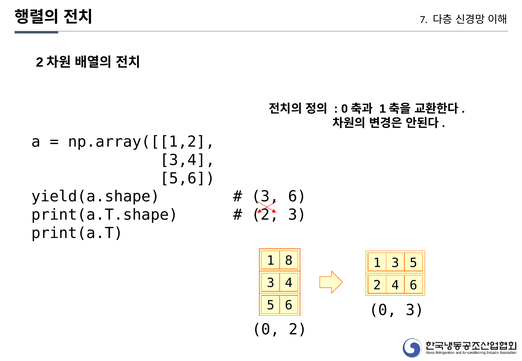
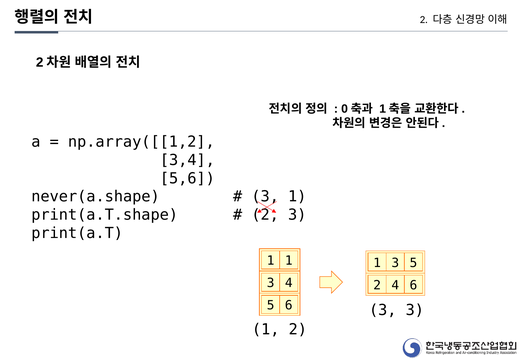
7: 7 -> 2 (424, 20)
yield(a.shape: yield(a.shape -> never(a.shape (96, 197)
3 6: 6 -> 1 (297, 197)
1 8: 8 -> 1 (289, 261)
0: 0 -> 3 (383, 310)
0: 0 -> 1 (266, 330)
